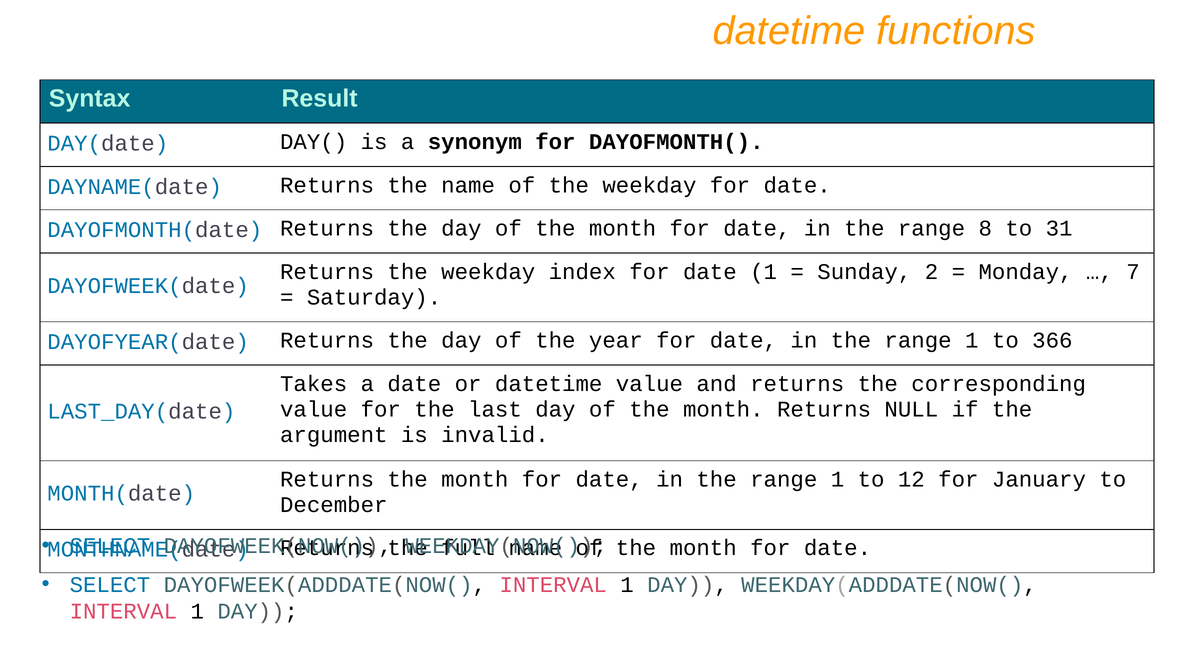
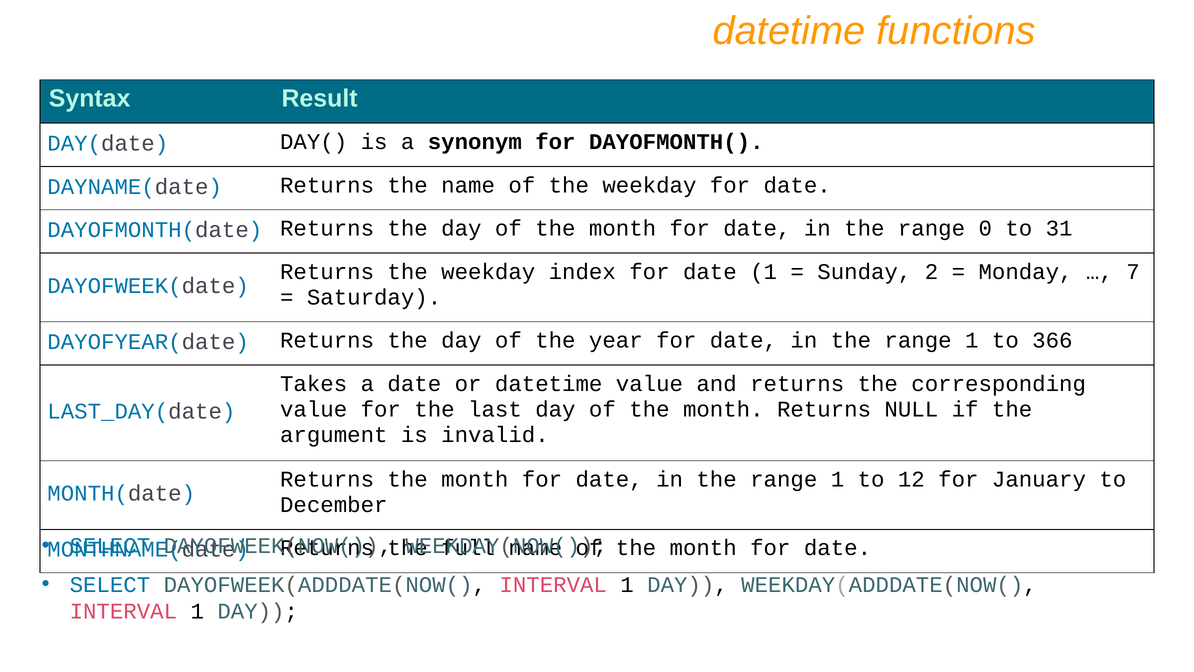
8: 8 -> 0 (985, 228)
